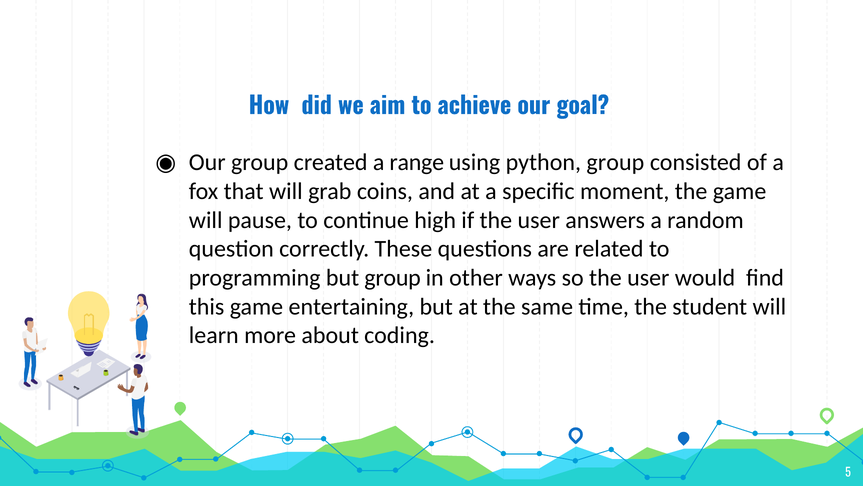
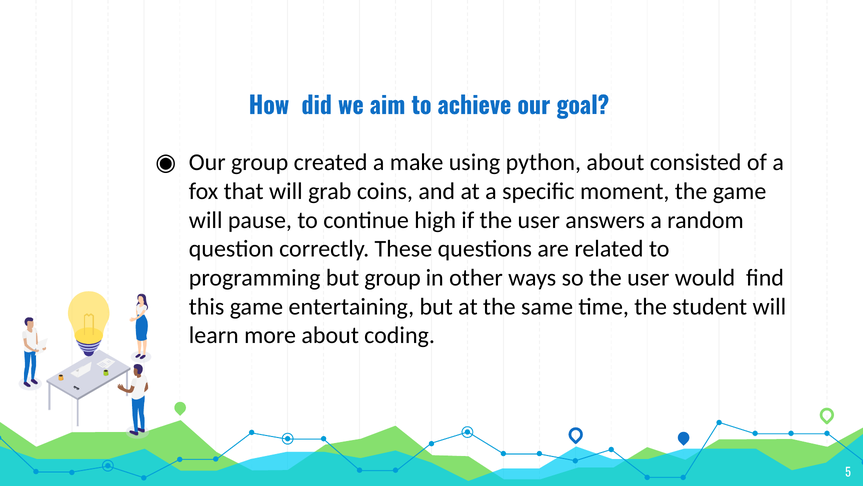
range: range -> make (417, 162)
python group: group -> about (615, 162)
